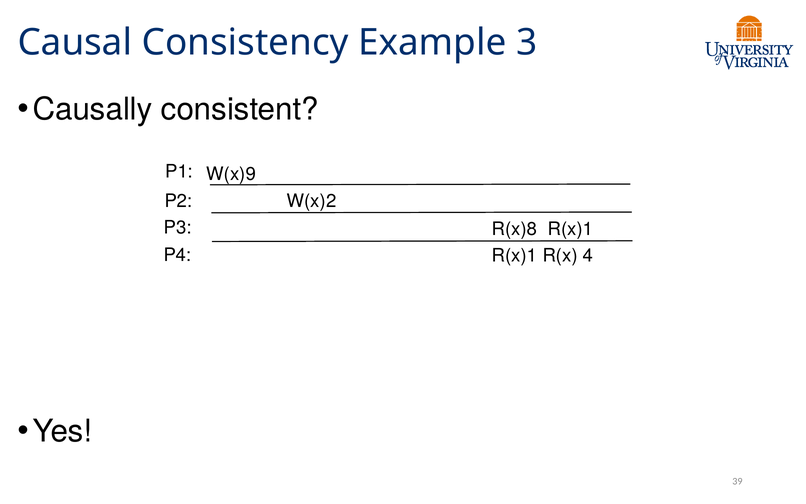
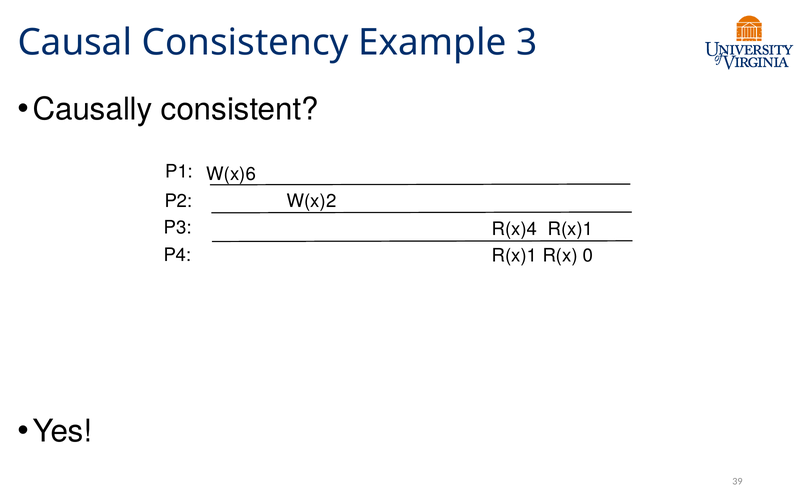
W(x)9: W(x)9 -> W(x)6 (231, 174)
R(x)8: R(x)8 -> R(x)4 (515, 229)
4: 4 -> 0 (588, 256)
